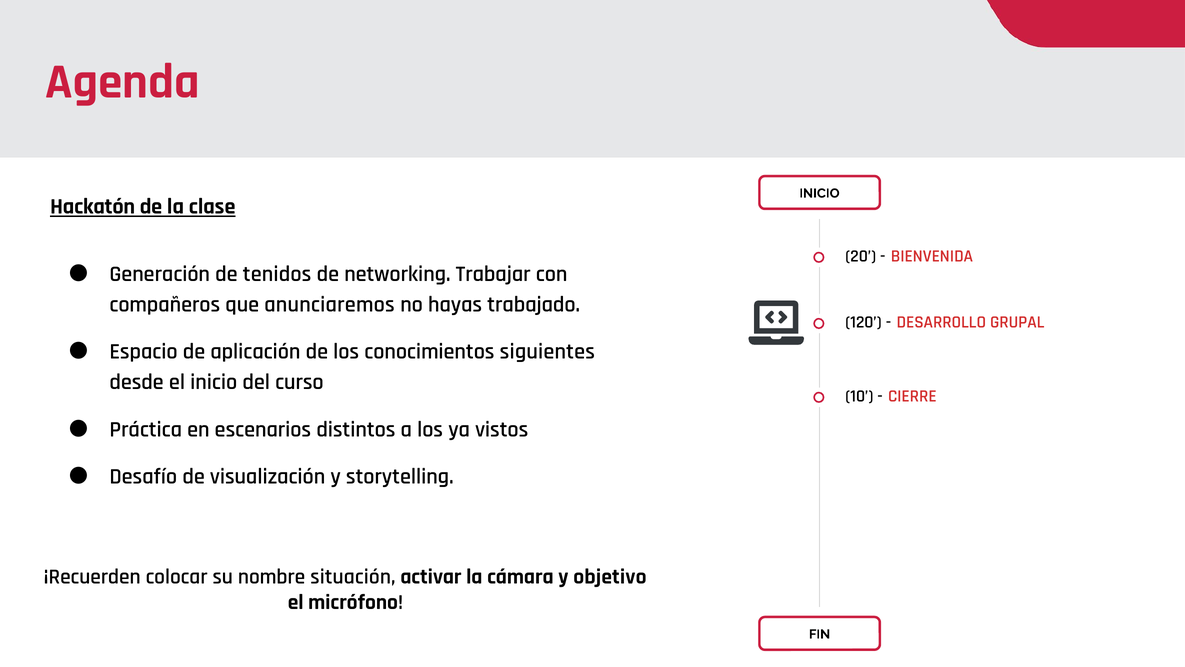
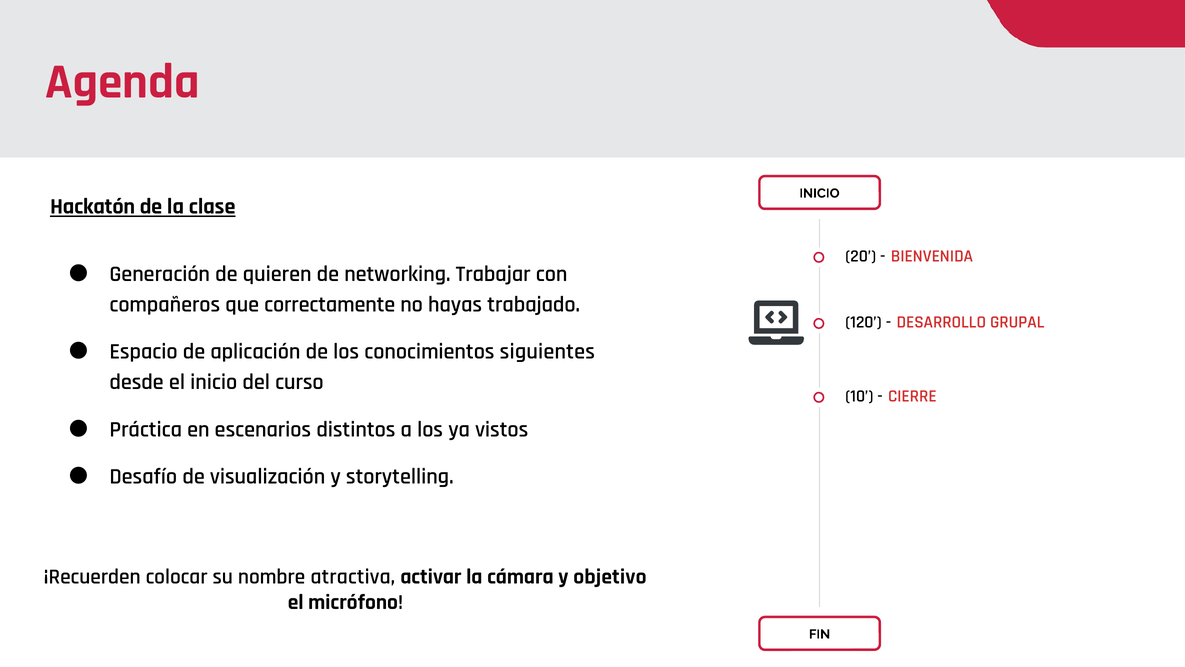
tenidos: tenidos -> quieren (277, 274)
anunciaremos: anunciaremos -> correctamente (330, 304)
situación: situación -> atractiva (353, 576)
